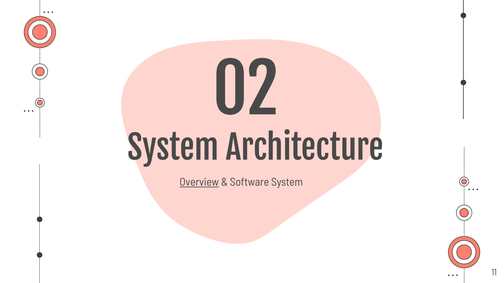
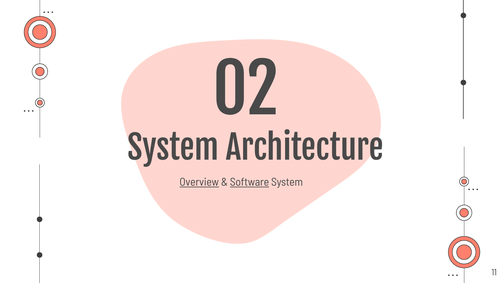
Software underline: none -> present (250, 183)
